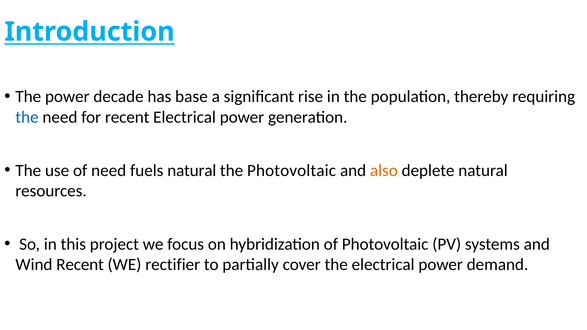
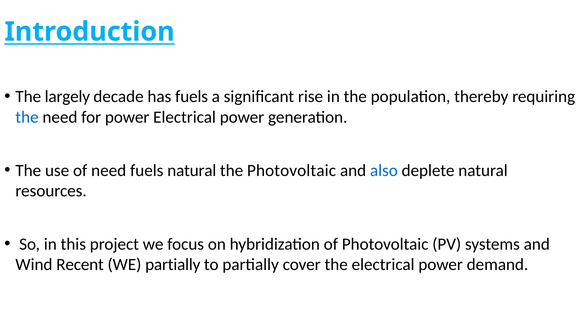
The power: power -> largely (67, 97)
has base: base -> fuels (192, 97)
for recent: recent -> power (127, 117)
also colour: orange -> blue (384, 170)
WE rectifier: rectifier -> partially (173, 265)
